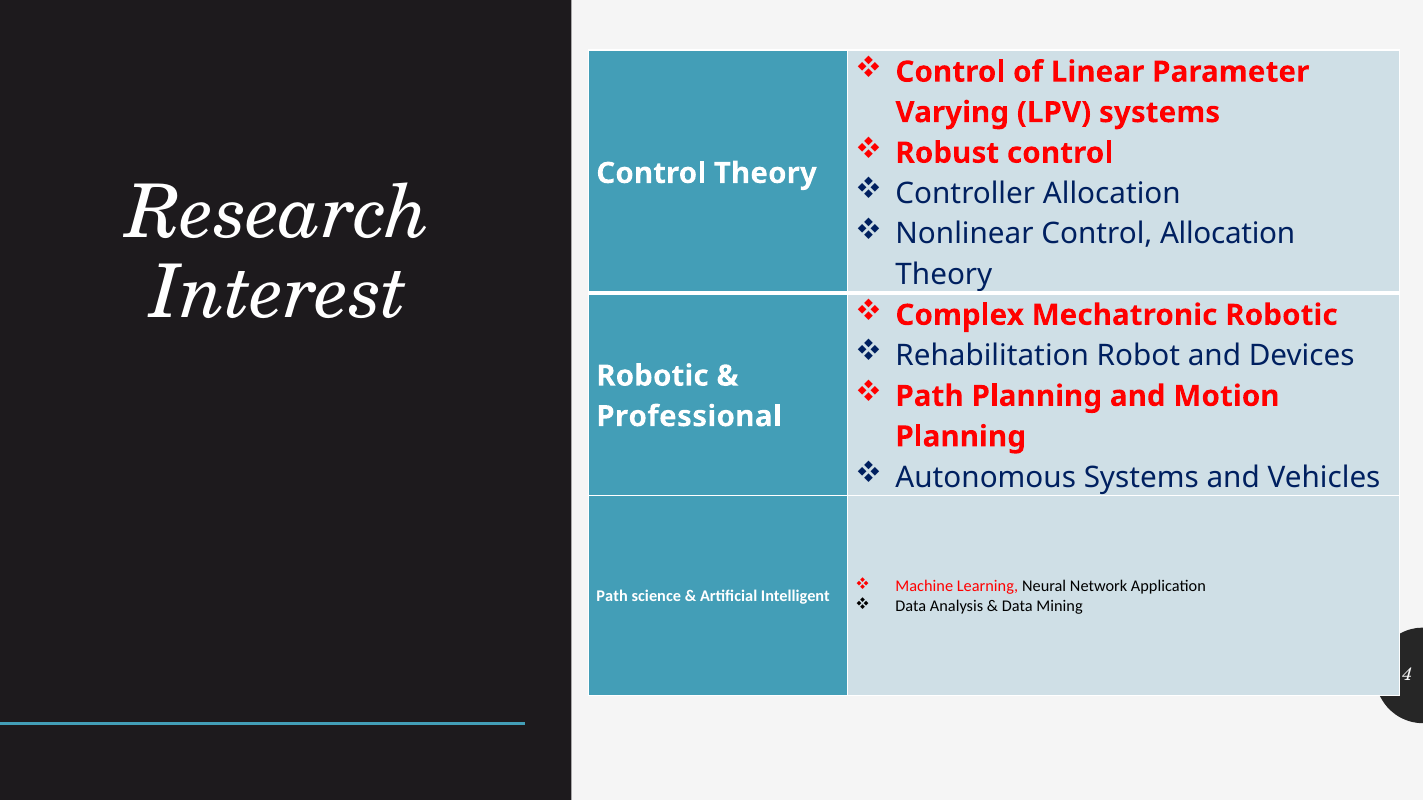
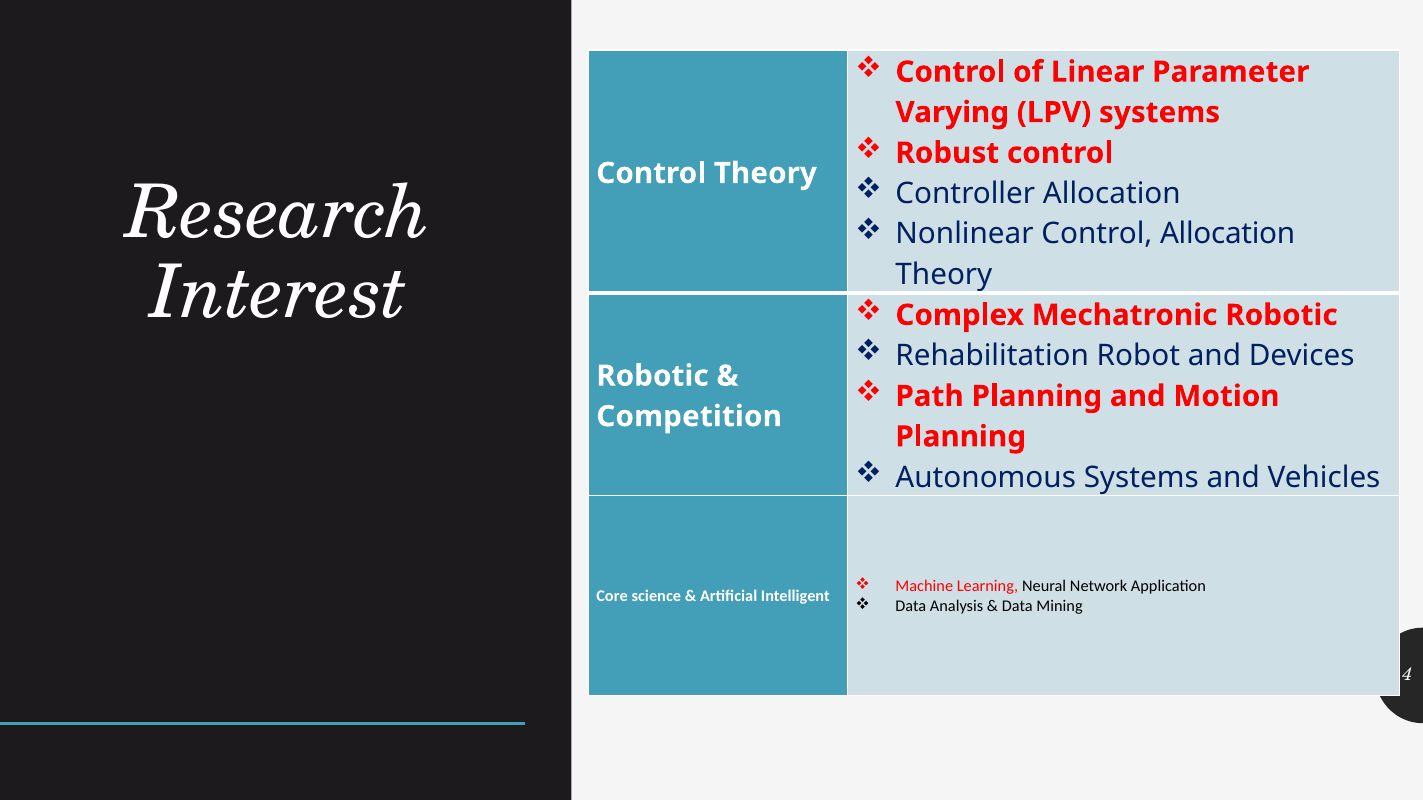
Professional: Professional -> Competition (689, 417)
Path: Path -> Core (612, 596)
